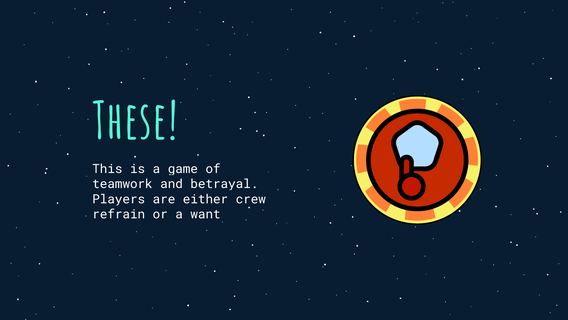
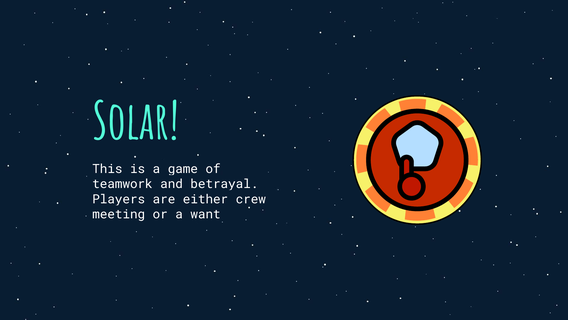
These: These -> Solar (136, 122)
refrain: refrain -> meeting (119, 214)
